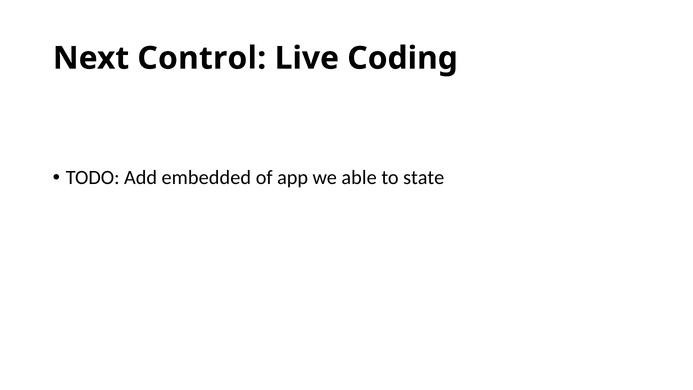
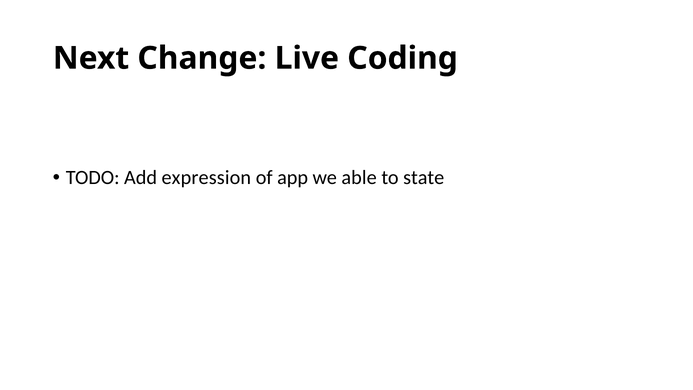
Control: Control -> Change (202, 58)
embedded: embedded -> expression (206, 178)
